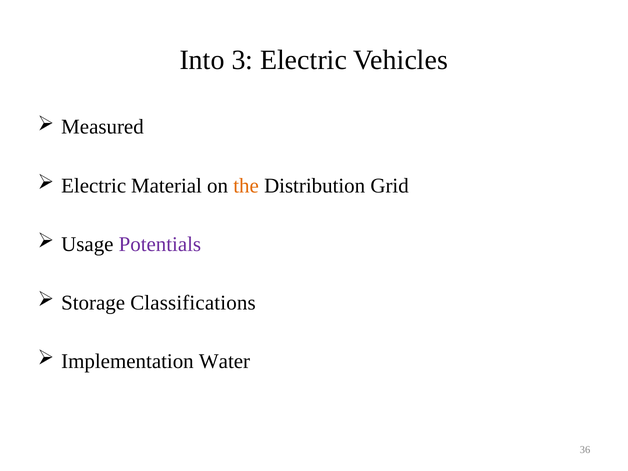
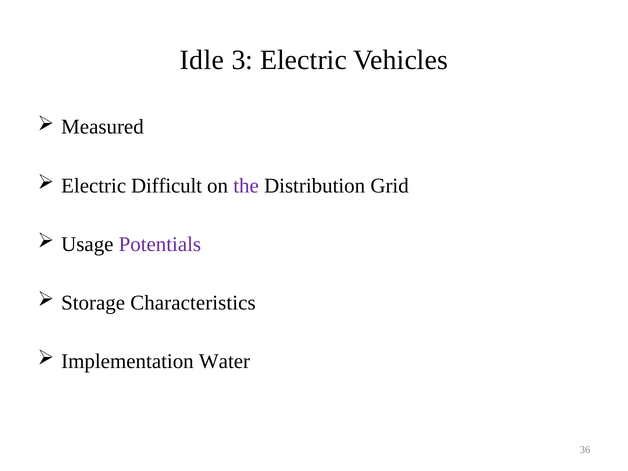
Into: Into -> Idle (202, 60)
Material: Material -> Difficult (167, 186)
the colour: orange -> purple (246, 186)
Classifications: Classifications -> Characteristics (193, 303)
